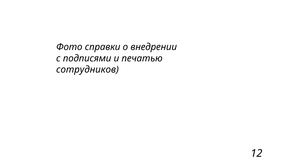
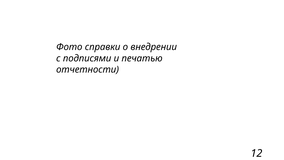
сотрудников: сотрудников -> отчетности (88, 70)
